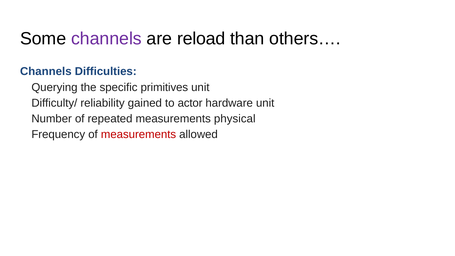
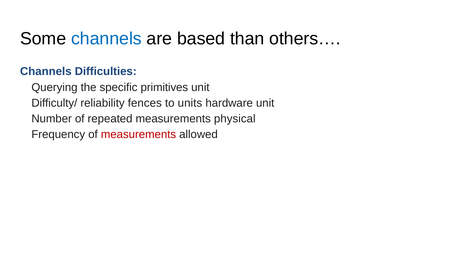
channels colour: purple -> blue (106, 39)
reload: reload -> based (201, 39)
gained: gained -> fences (145, 103)
actor: actor -> units (190, 103)
